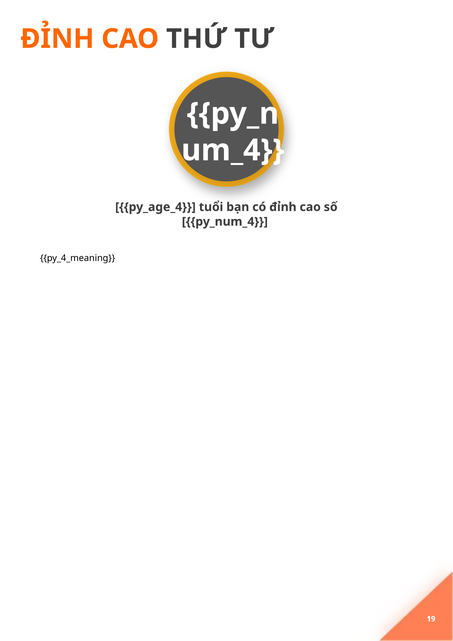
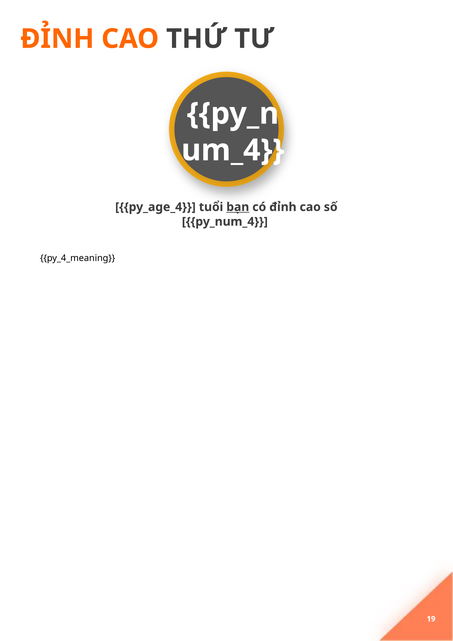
bạn underline: none -> present (238, 207)
